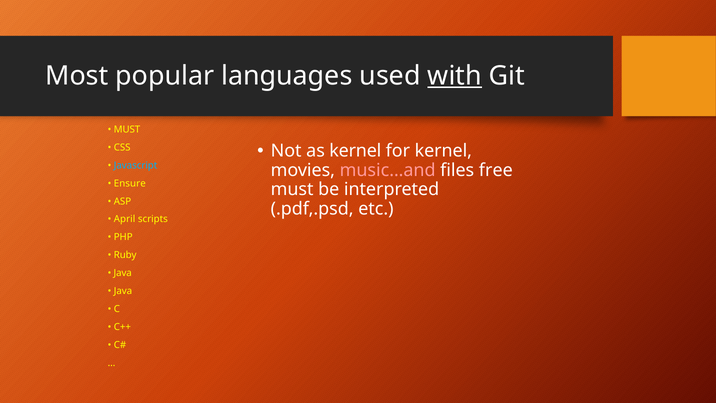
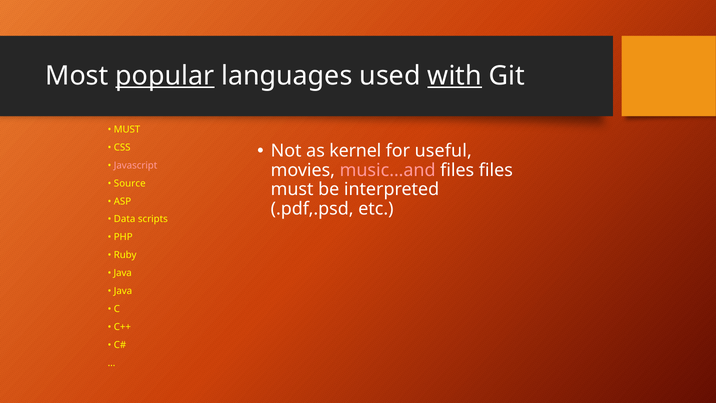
popular underline: none -> present (165, 76)
for kernel: kernel -> useful (443, 151)
Javascript colour: light blue -> pink (136, 165)
files free: free -> files (496, 170)
Ensure: Ensure -> Source (130, 183)
April: April -> Data (125, 219)
